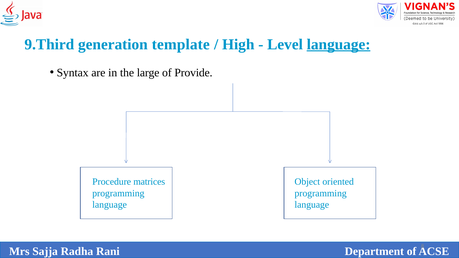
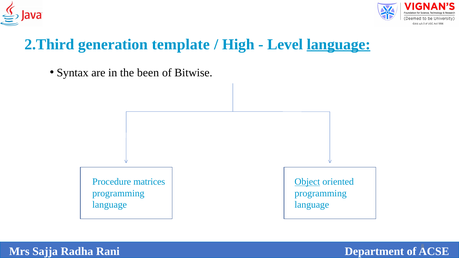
9.Third: 9.Third -> 2.Third (49, 44)
large: large -> been (148, 73)
Provide: Provide -> Bitwise (193, 73)
Object underline: none -> present (307, 182)
